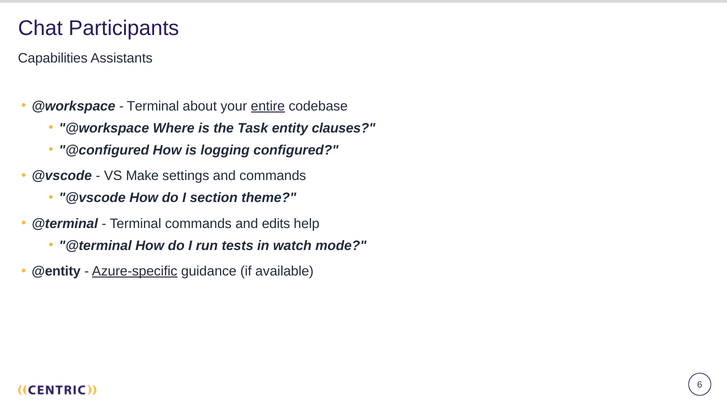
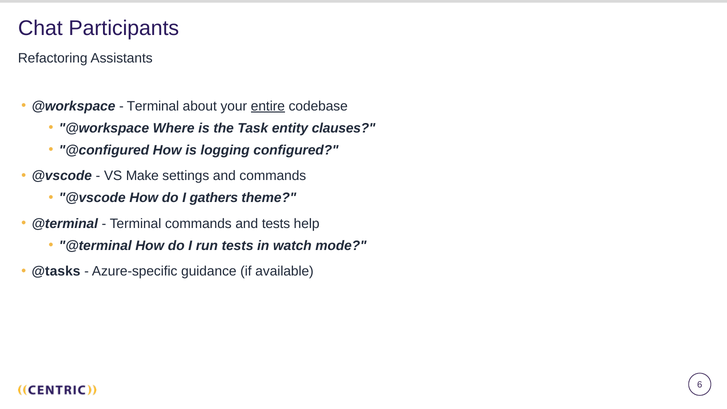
Capabilities: Capabilities -> Refactoring (53, 58)
section: section -> gathers (214, 198)
and edits: edits -> tests (276, 224)
@entity: @entity -> @tasks (56, 271)
Azure-specific underline: present -> none (135, 271)
